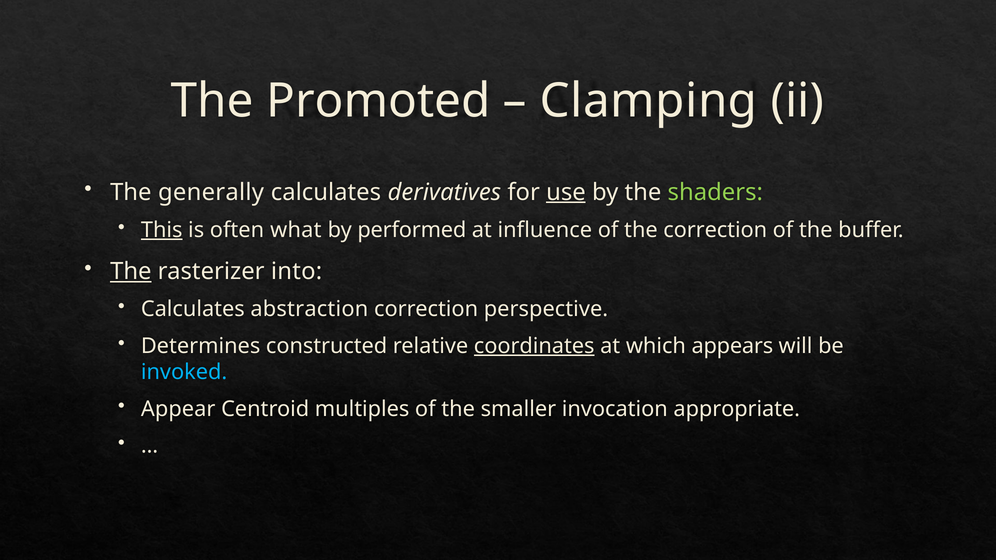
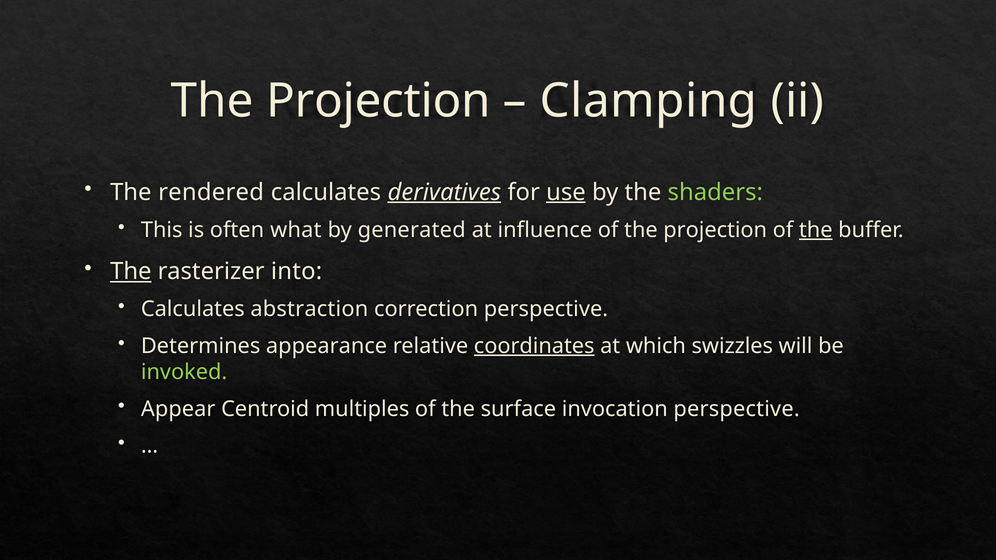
Promoted: Promoted -> Projection (379, 101)
generally: generally -> rendered (211, 192)
derivatives underline: none -> present (444, 192)
This underline: present -> none (162, 230)
performed: performed -> generated (412, 230)
of the correction: correction -> projection (715, 230)
the underline: none -> present (816, 230)
constructed: constructed -> appearance (327, 346)
appears: appears -> swizzles (732, 346)
invoked colour: light blue -> light green (184, 372)
smaller: smaller -> surface (518, 409)
invocation appropriate: appropriate -> perspective (737, 409)
